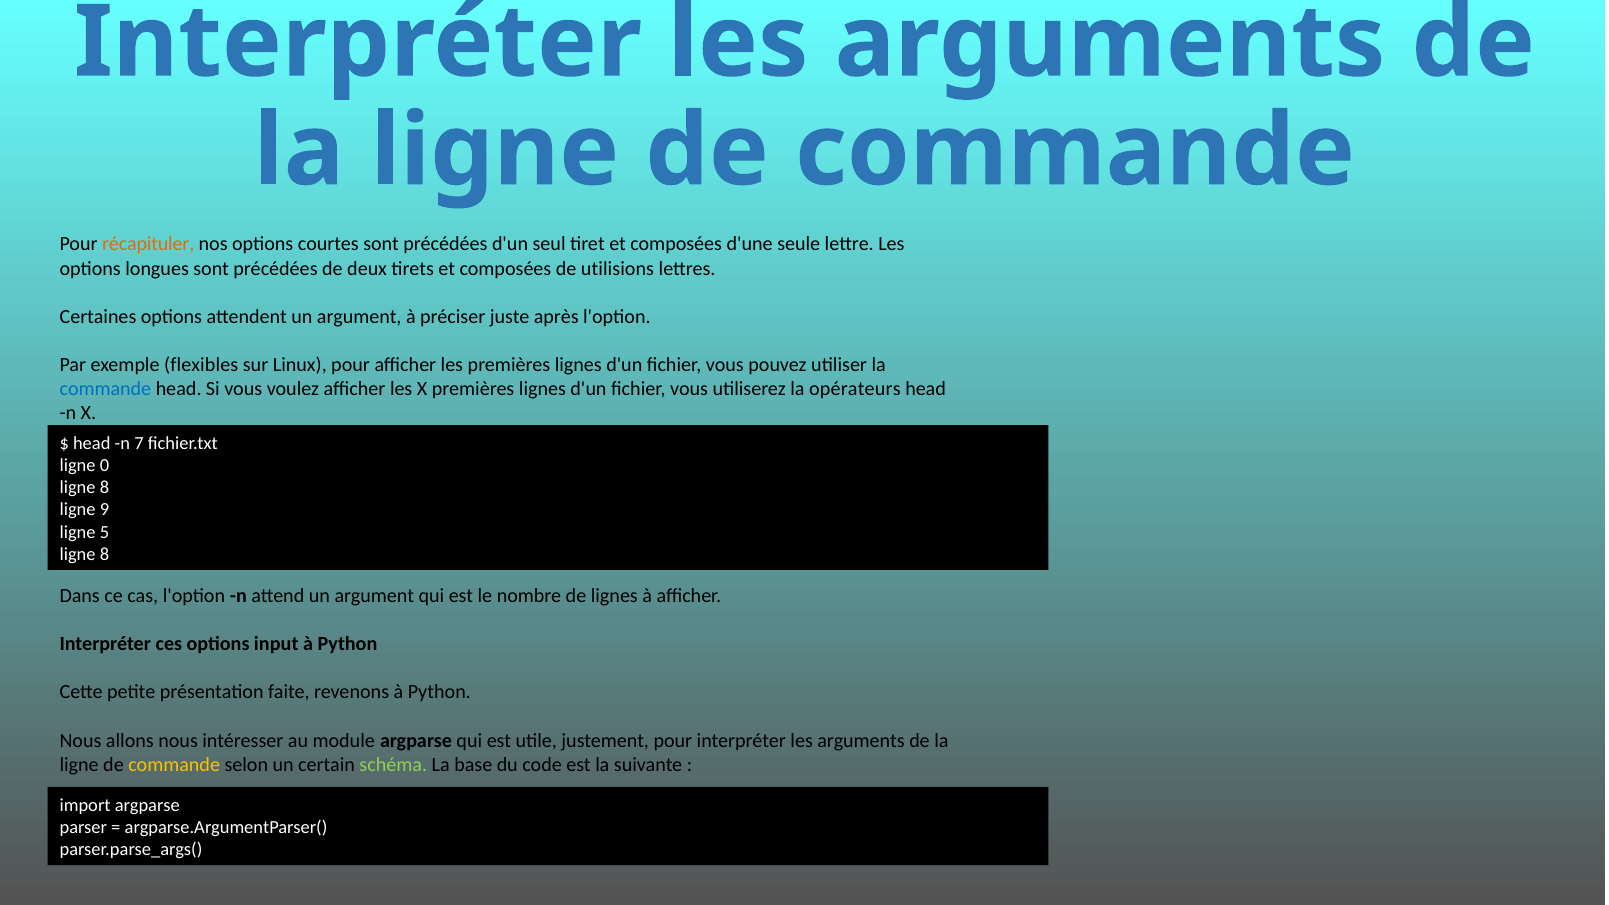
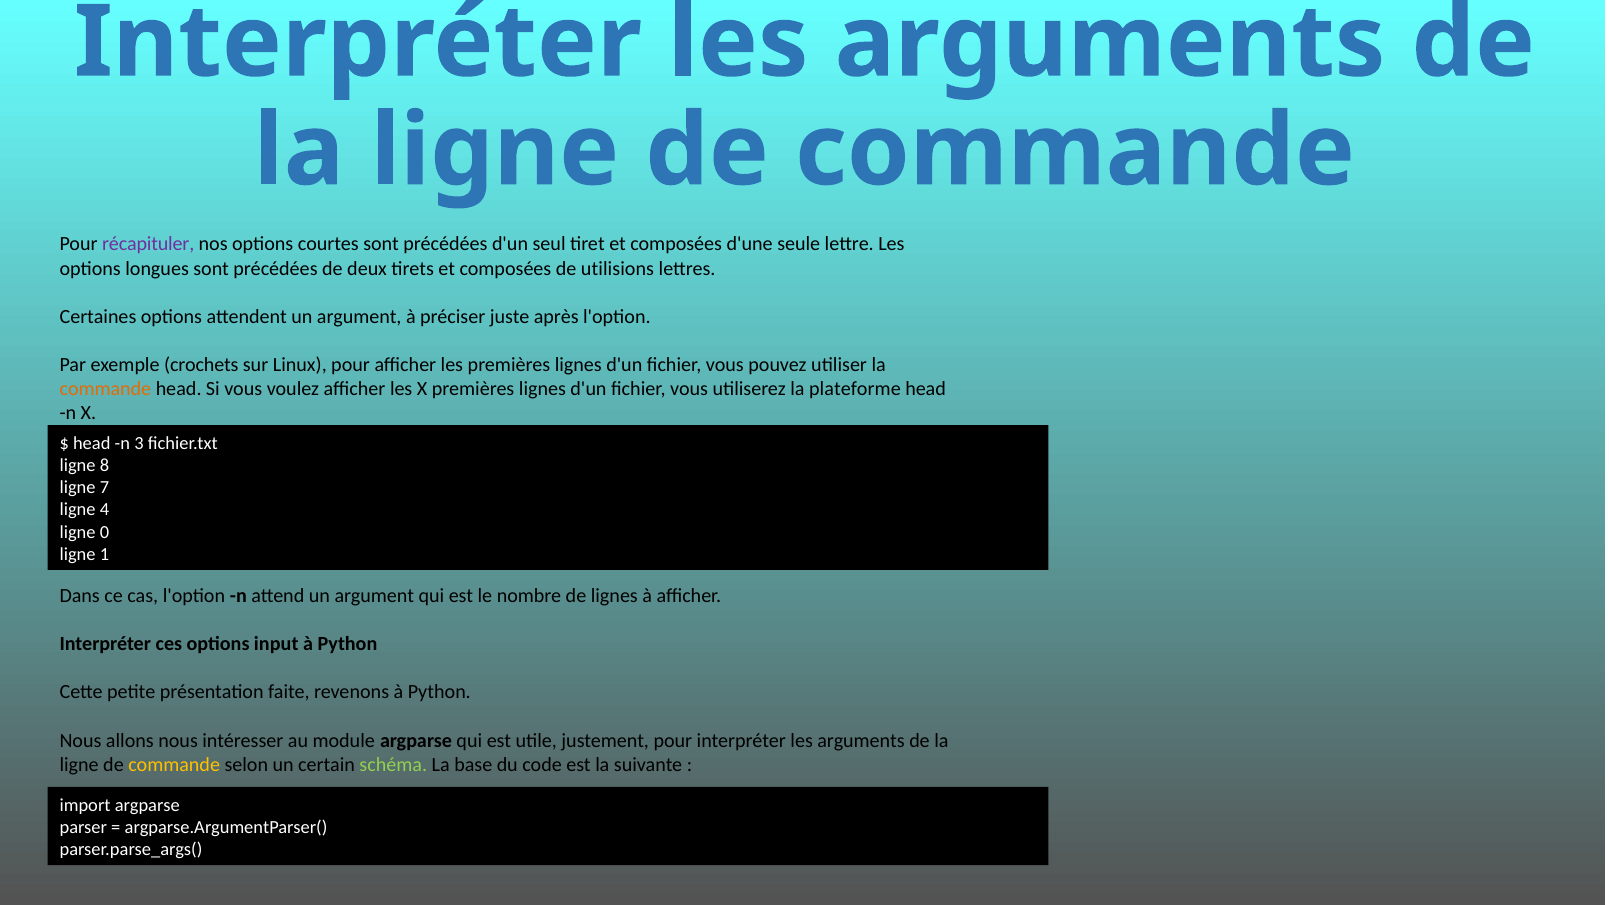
récapituler colour: orange -> purple (148, 244)
flexibles: flexibles -> crochets (201, 365)
commande colour: blue -> orange (105, 389)
opérateurs: opérateurs -> plateforme (855, 389)
7: 7 -> 3 (139, 443)
0: 0 -> 8 (104, 466)
8: 8 -> 7 (104, 488)
9: 9 -> 4 (104, 510)
5: 5 -> 0 (104, 532)
8: 8 -> 1 (104, 554)
